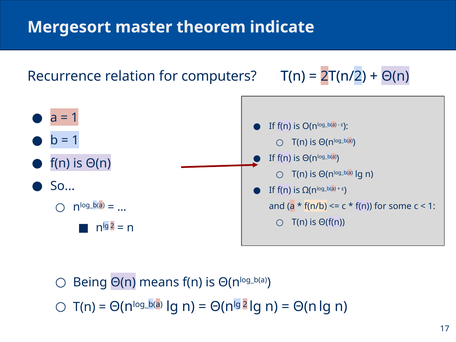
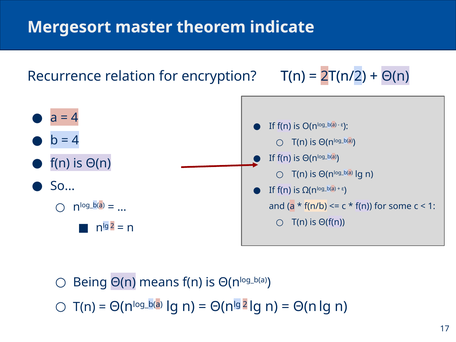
computers: computers -> encryption (219, 76)
1: 1 -> 4 (75, 118)
1: 1 -> 4 (75, 141)
